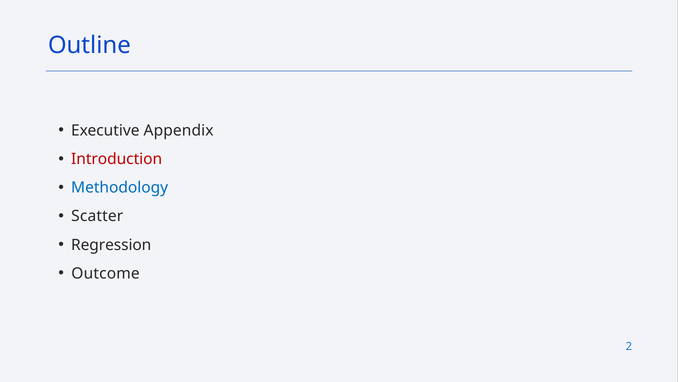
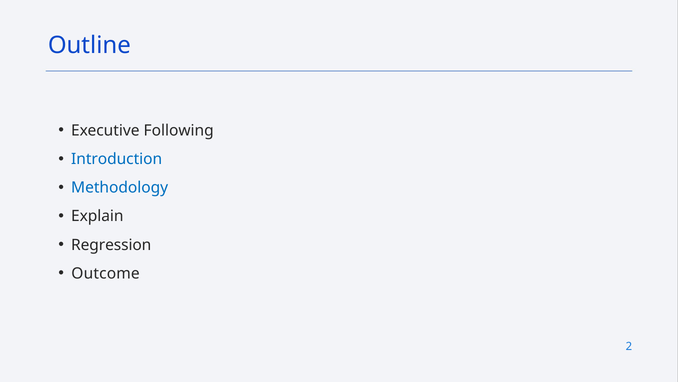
Appendix: Appendix -> Following (179, 130)
Introduction colour: red -> blue (117, 159)
Scatter: Scatter -> Explain (97, 216)
